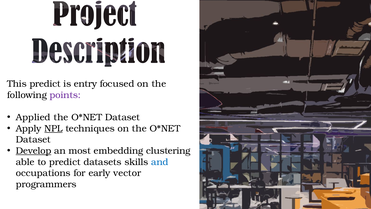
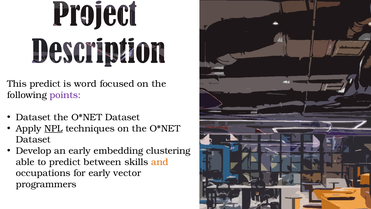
entry: entry -> word (85, 84)
Applied: Applied -> Dataset (33, 117)
Develop underline: present -> none (34, 151)
an most: most -> early (80, 151)
datasets: datasets -> between (103, 162)
and colour: blue -> orange (160, 162)
